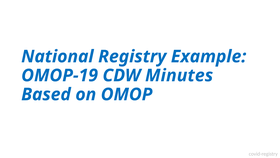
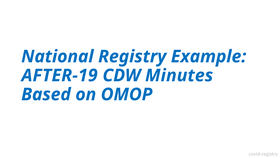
OMOP-19: OMOP-19 -> AFTER-19 (60, 75)
